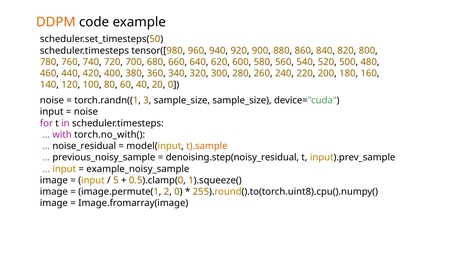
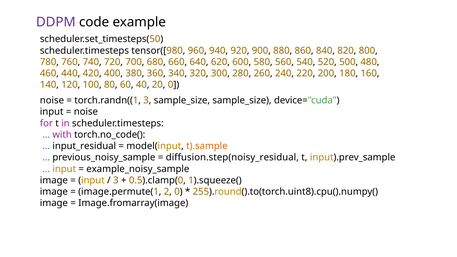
DDPM colour: orange -> purple (56, 22)
torch.no_with(: torch.no_with( -> torch.no_code( (110, 135)
noise_residual: noise_residual -> input_residual (84, 146)
denoising.step(noisy_residual: denoising.step(noisy_residual -> diffusion.step(noisy_residual (232, 158)
5: 5 -> 3 (116, 180)
